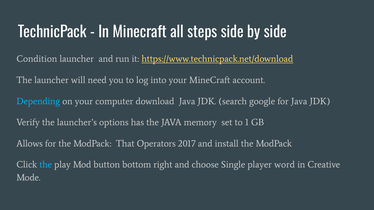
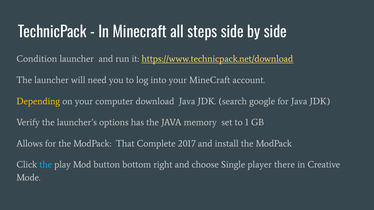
Depending colour: light blue -> yellow (38, 101)
Operators: Operators -> Complete (156, 144)
word: word -> there (285, 165)
